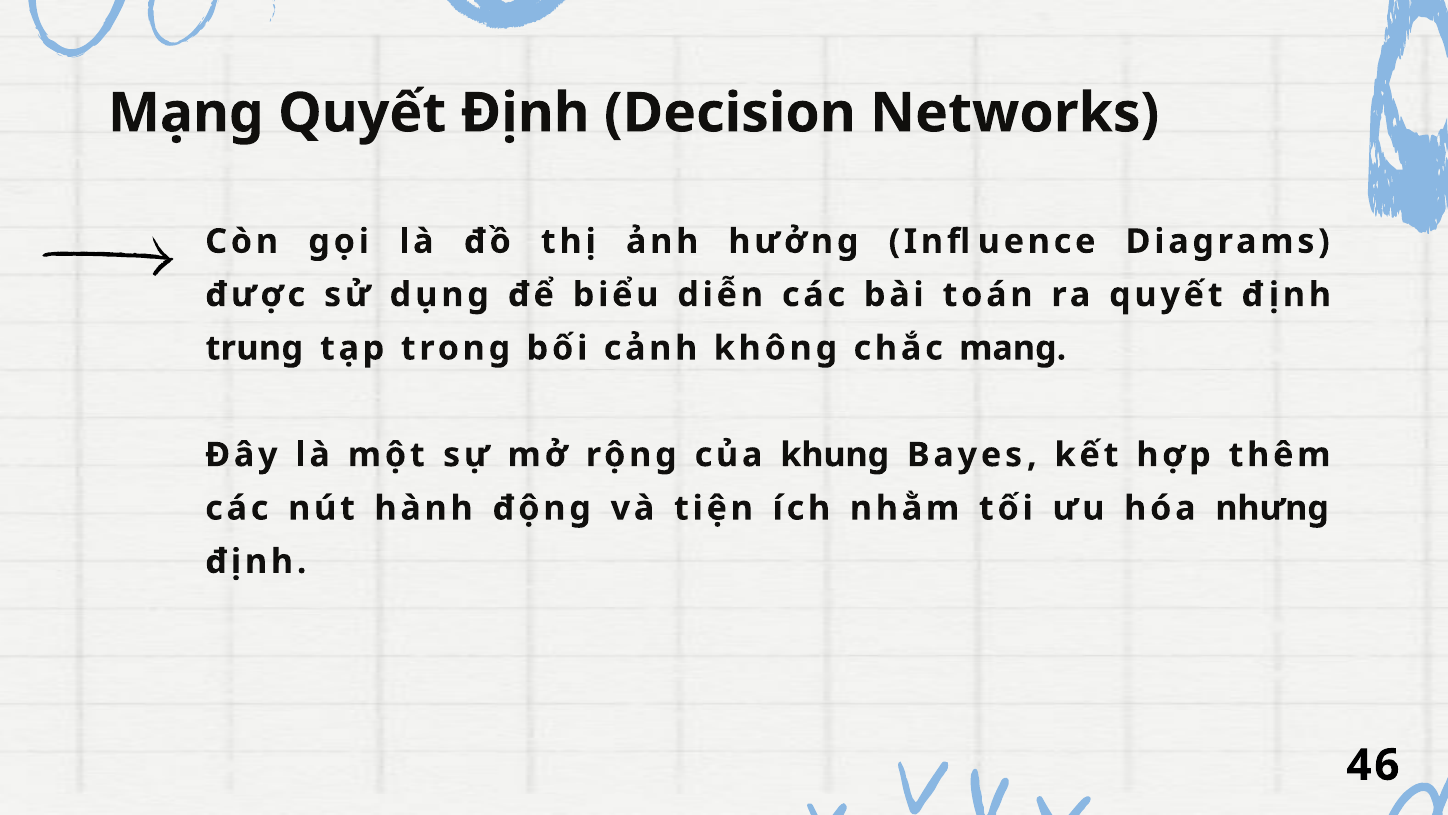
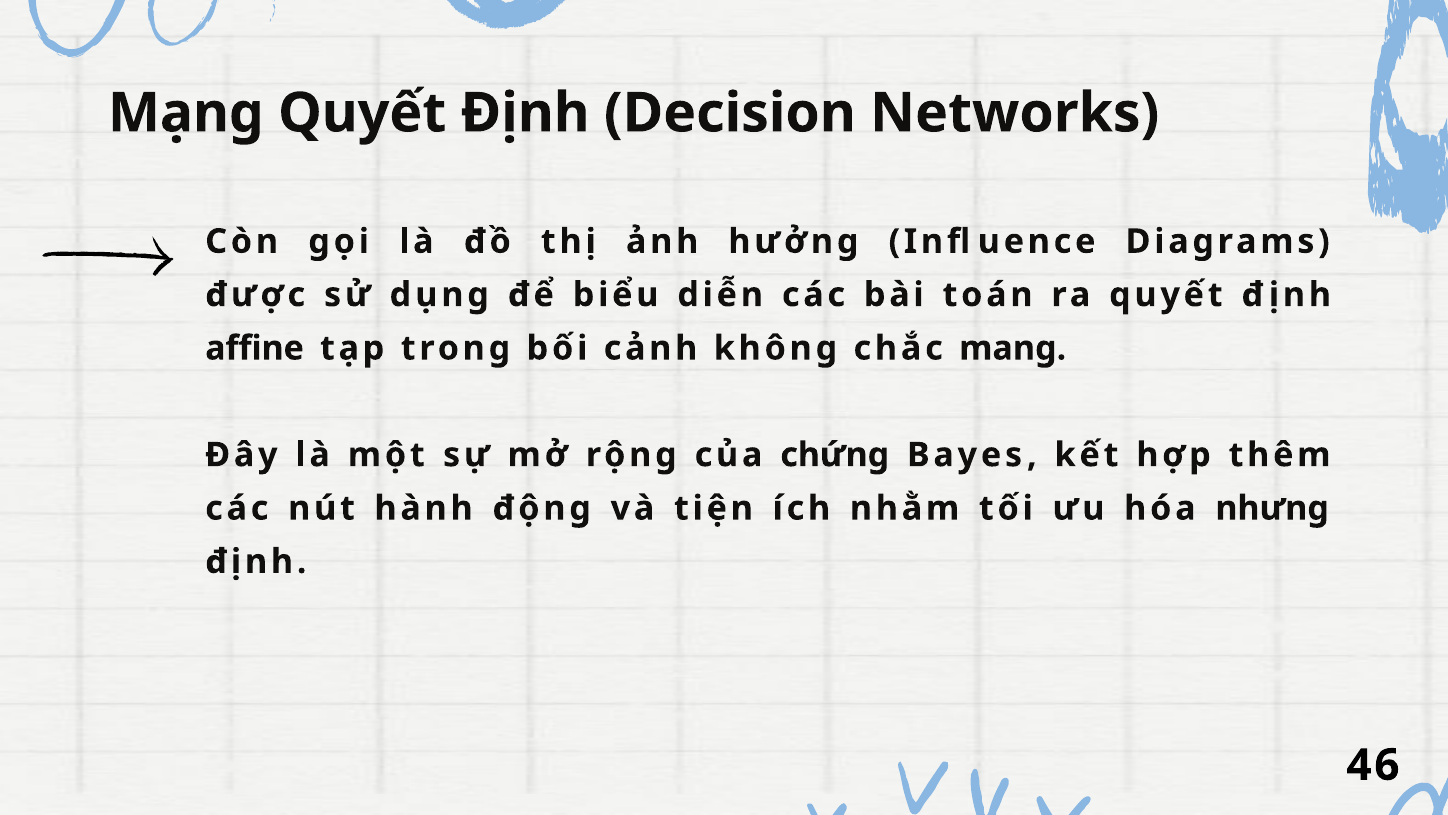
trung: trung -> affine (255, 348)
khung: khung -> chứng (835, 455)
